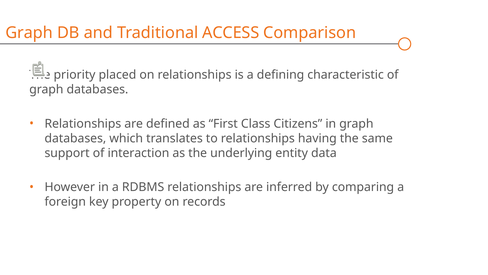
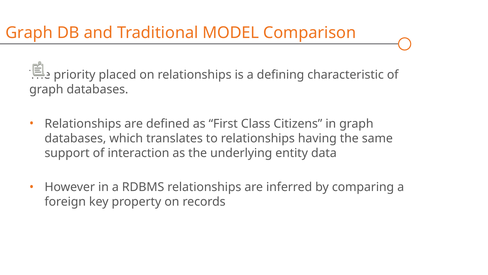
ACCESS: ACCESS -> MODEL (231, 33)
